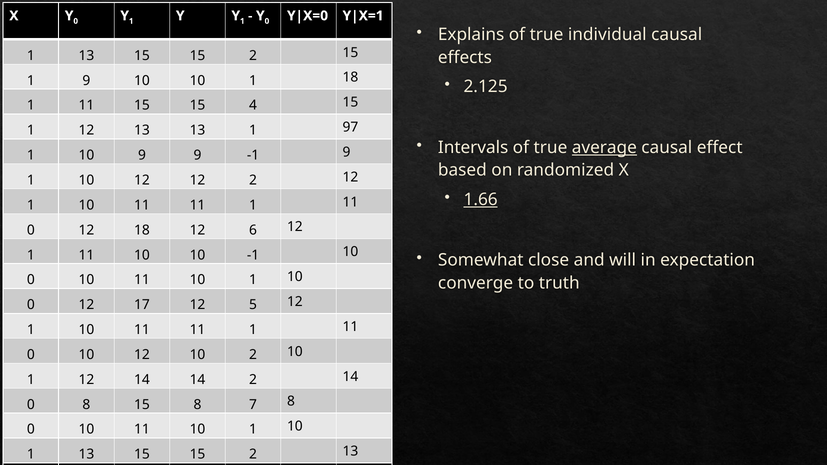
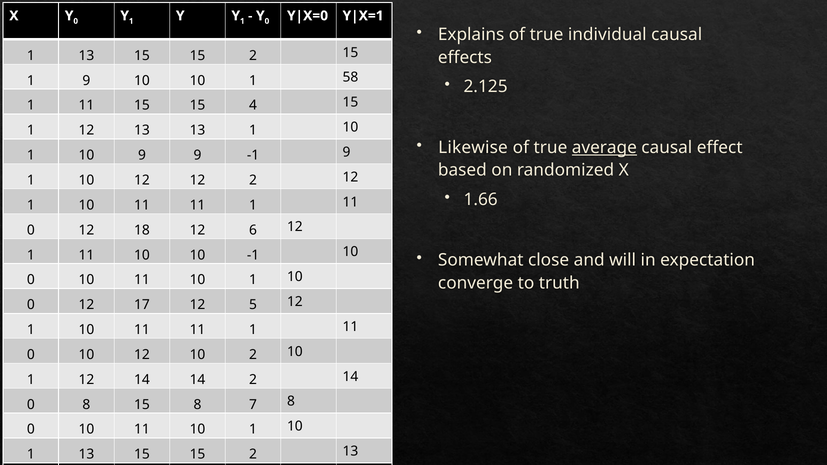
18: 18 -> 58 (350, 77)
97: 97 -> 10 (350, 127)
Intervals: Intervals -> Likewise (473, 148)
1.66 underline: present -> none (481, 200)
